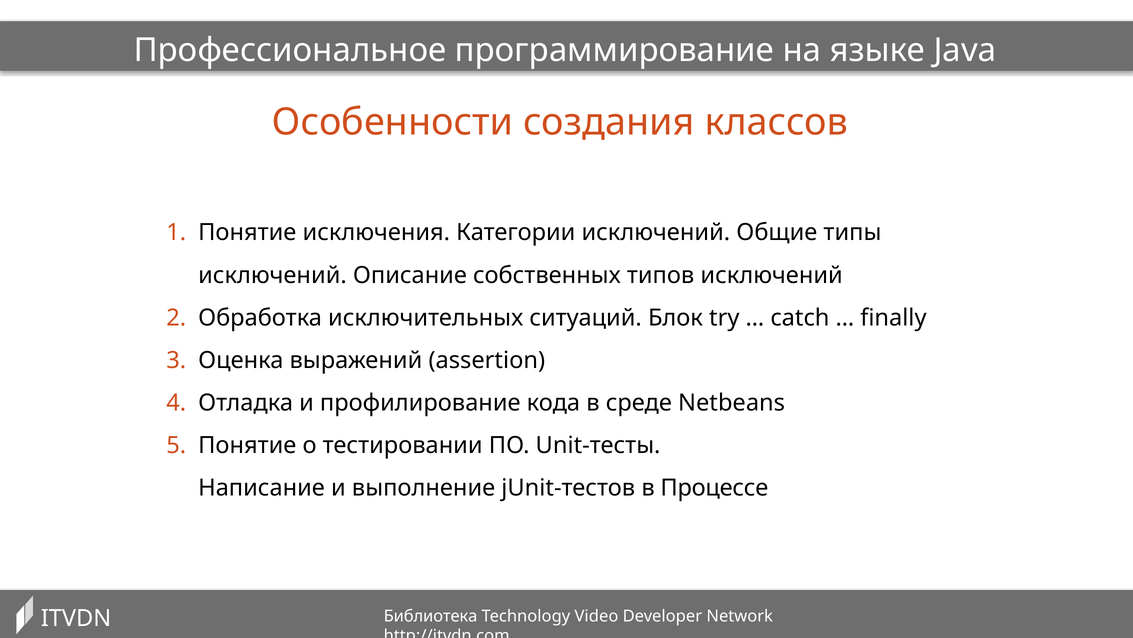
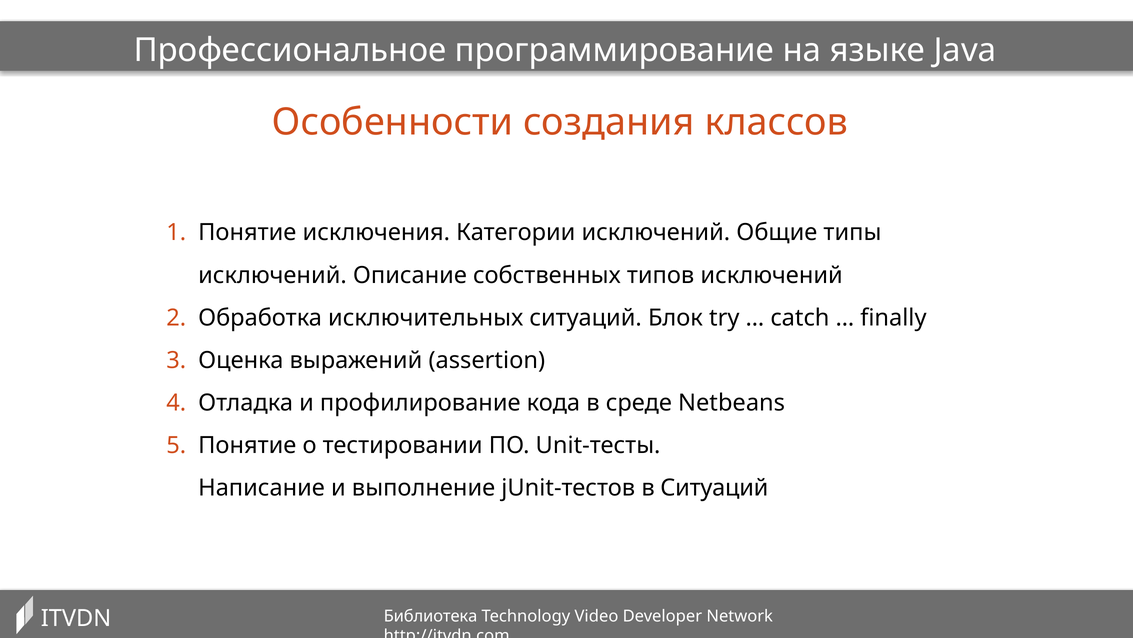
в Процессе: Процессе -> Ситуаций (714, 487)
